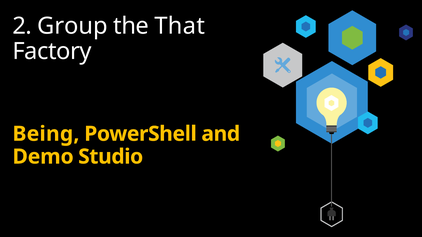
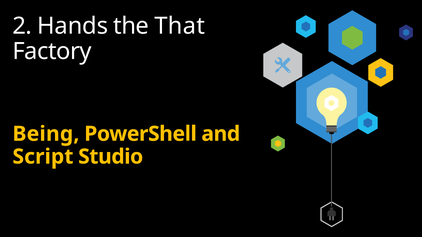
Group: Group -> Hands (73, 26)
Demo: Demo -> Script (43, 157)
